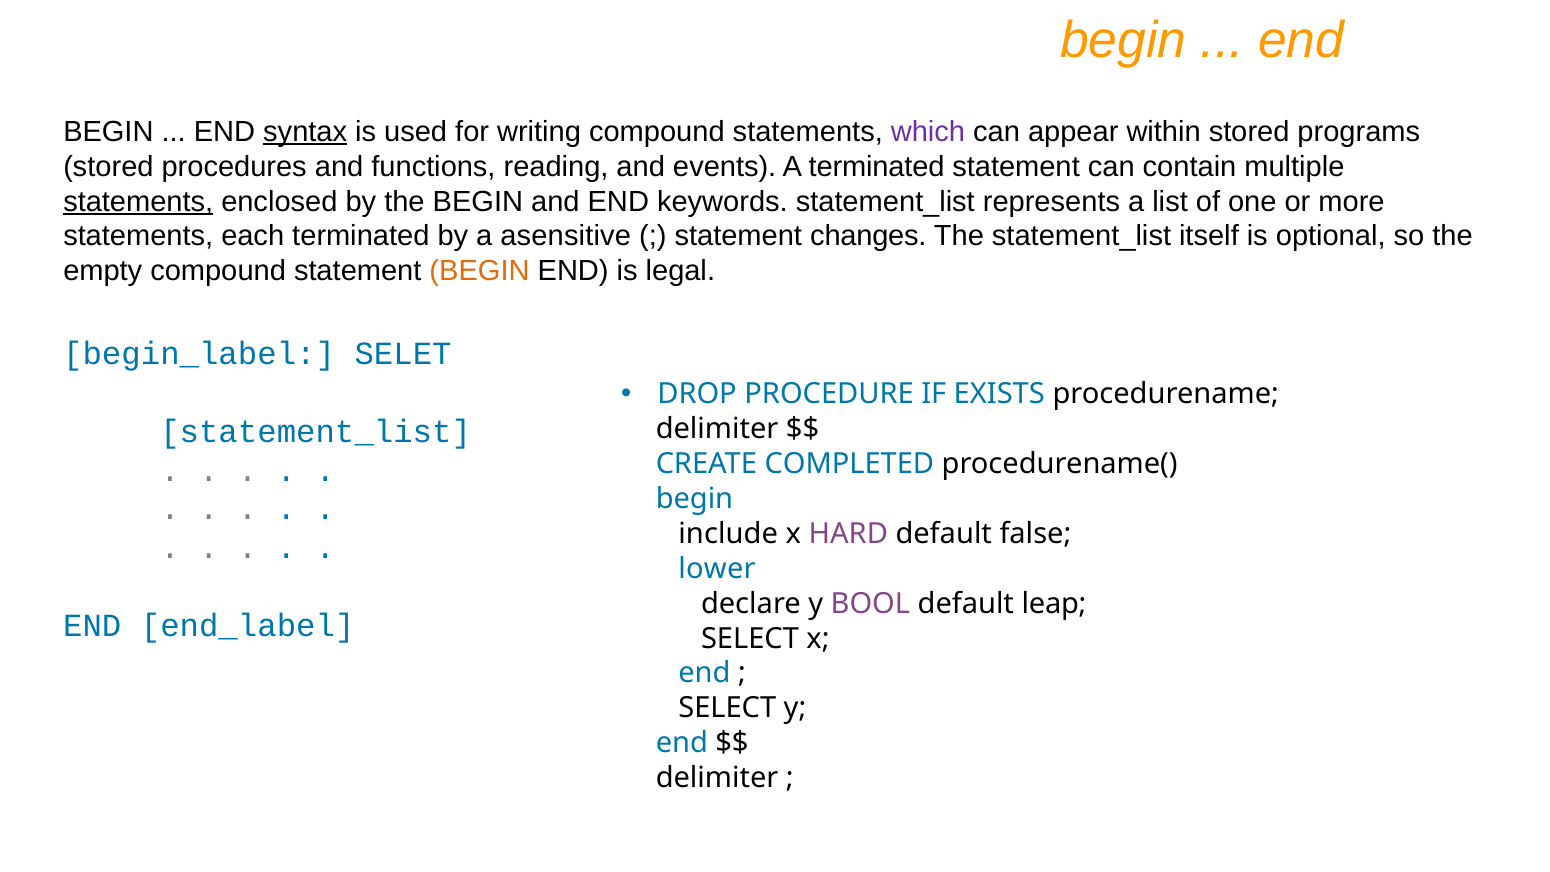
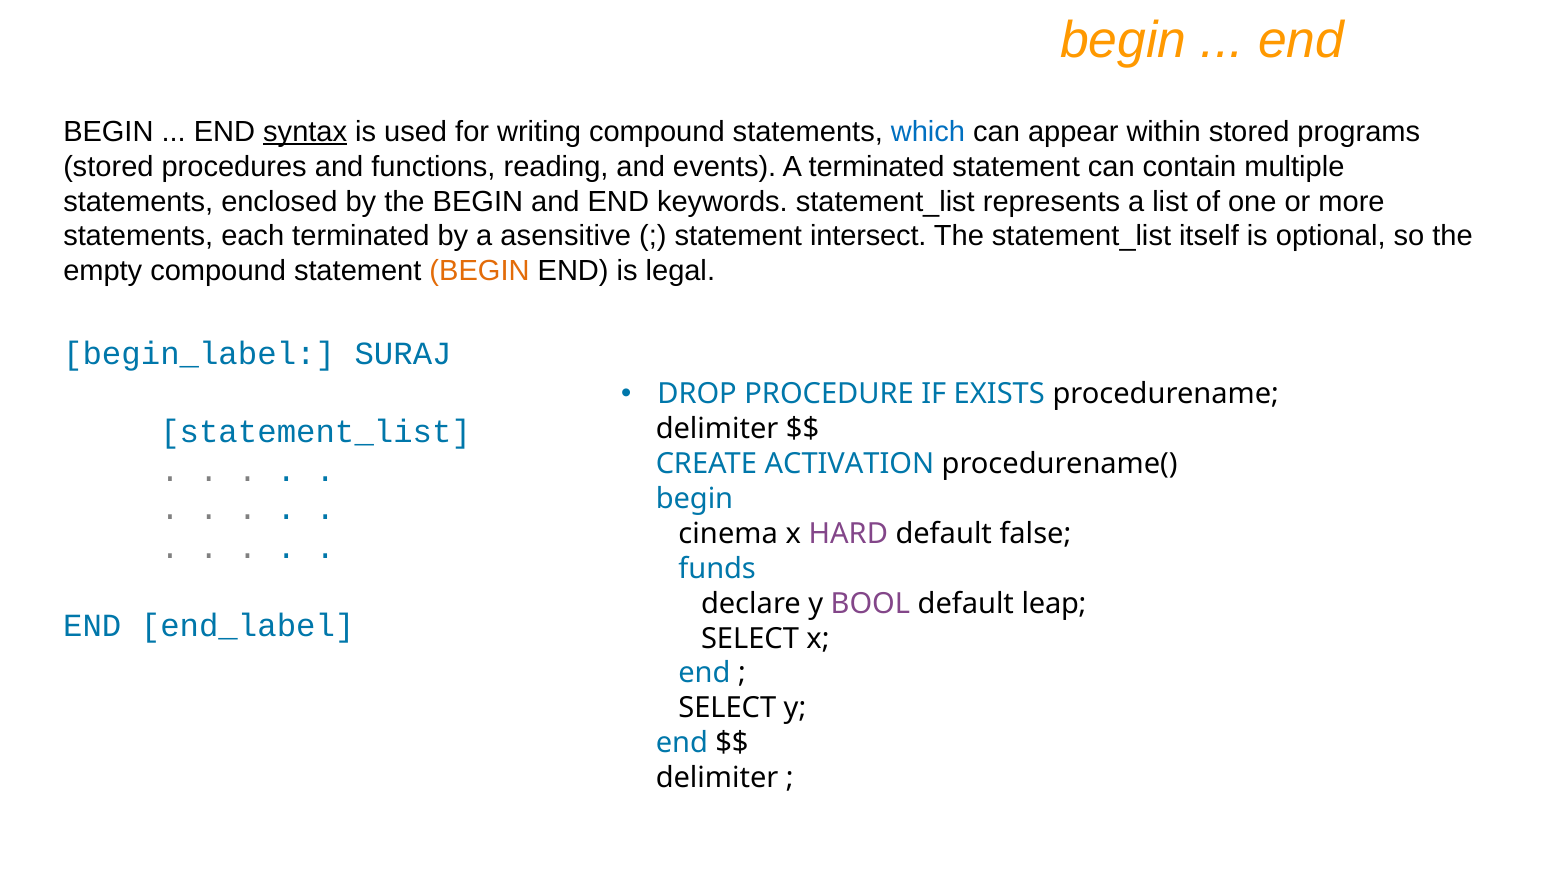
which colour: purple -> blue (928, 132)
statements underline: present -> none (138, 201)
changes: changes -> intersect (868, 236)
SELET: SELET -> SURAJ (403, 354)
COMPLETED: COMPLETED -> ACTIVATION (849, 464)
include: include -> cinema (728, 534)
lower: lower -> funds (717, 569)
